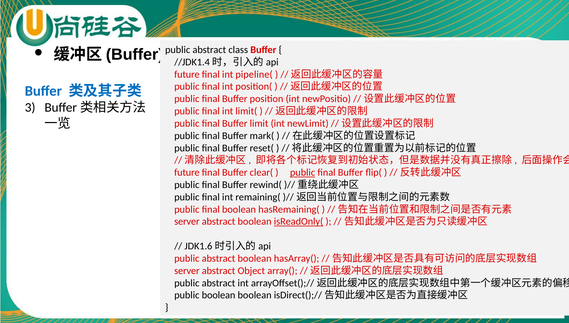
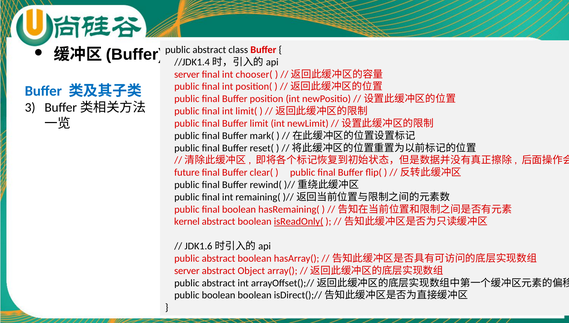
future: future -> server (187, 74)
pipeline(: pipeline( -> chooser( (254, 74)
public underline: present -> none (303, 172)
server: server -> kernel (187, 221)
